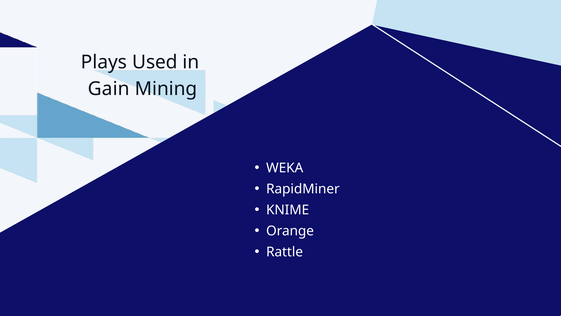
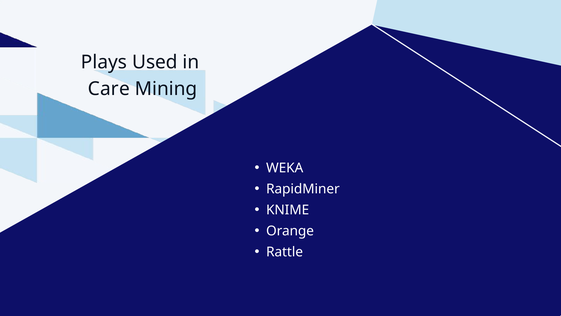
Gain: Gain -> Care (109, 89)
